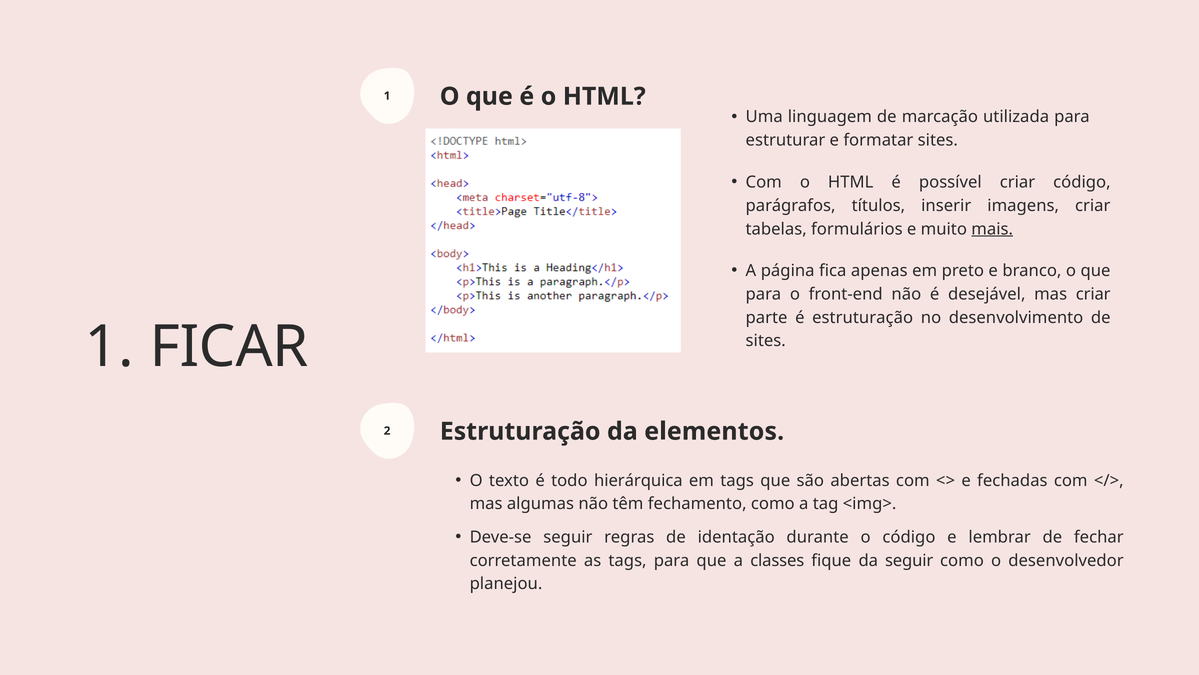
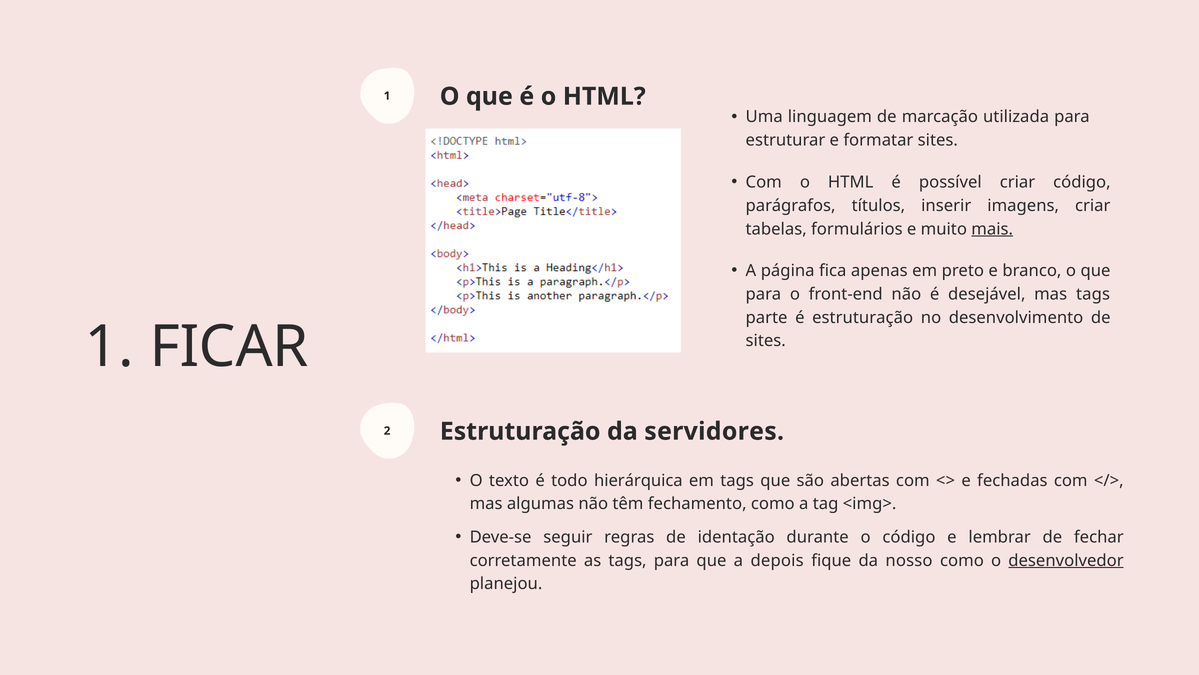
mas criar: criar -> tags (1093, 294)
elementos: elementos -> servidores (714, 431)
classes: classes -> depois (777, 560)
da seguir: seguir -> nosso (909, 560)
desenvolvedor underline: none -> present (1066, 560)
